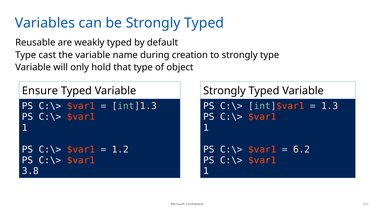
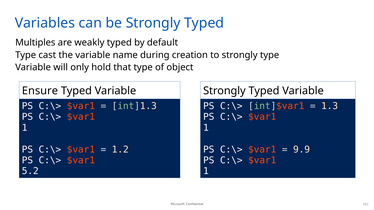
Reusable: Reusable -> Multiples (35, 43)
6.2: 6.2 -> 9.9 (302, 150)
3.8: 3.8 -> 5.2 (30, 171)
